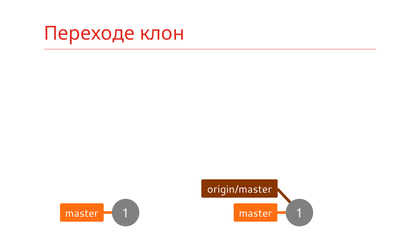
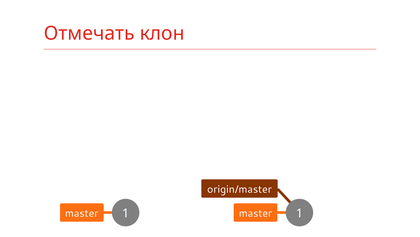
Переходе: Переходе -> Отмечать (89, 34)
